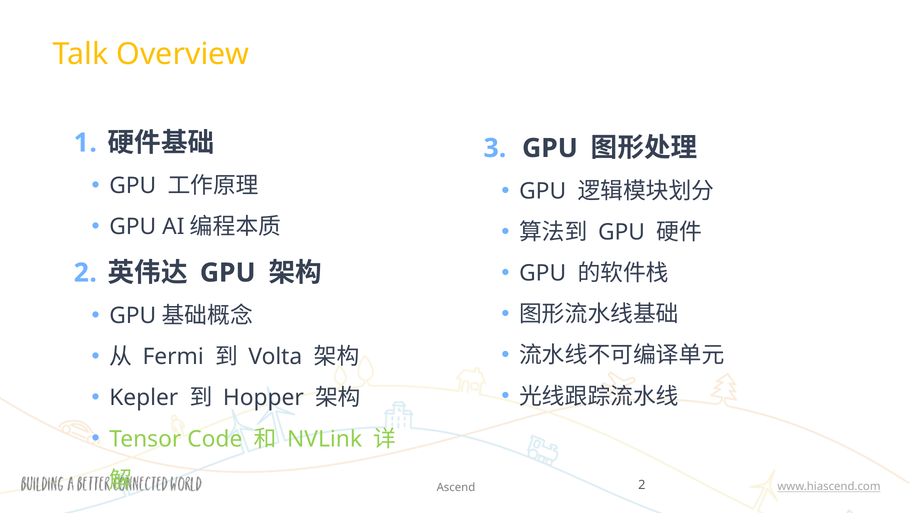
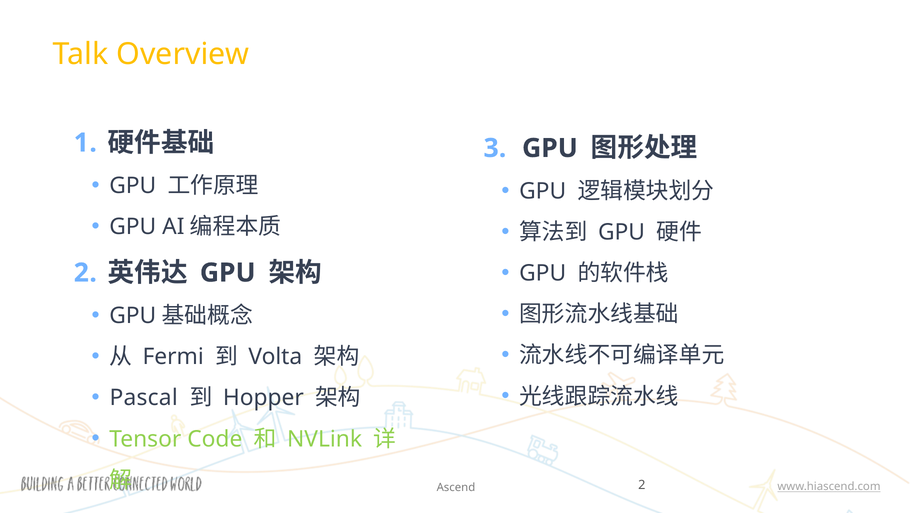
Kepler: Kepler -> Pascal (144, 398)
